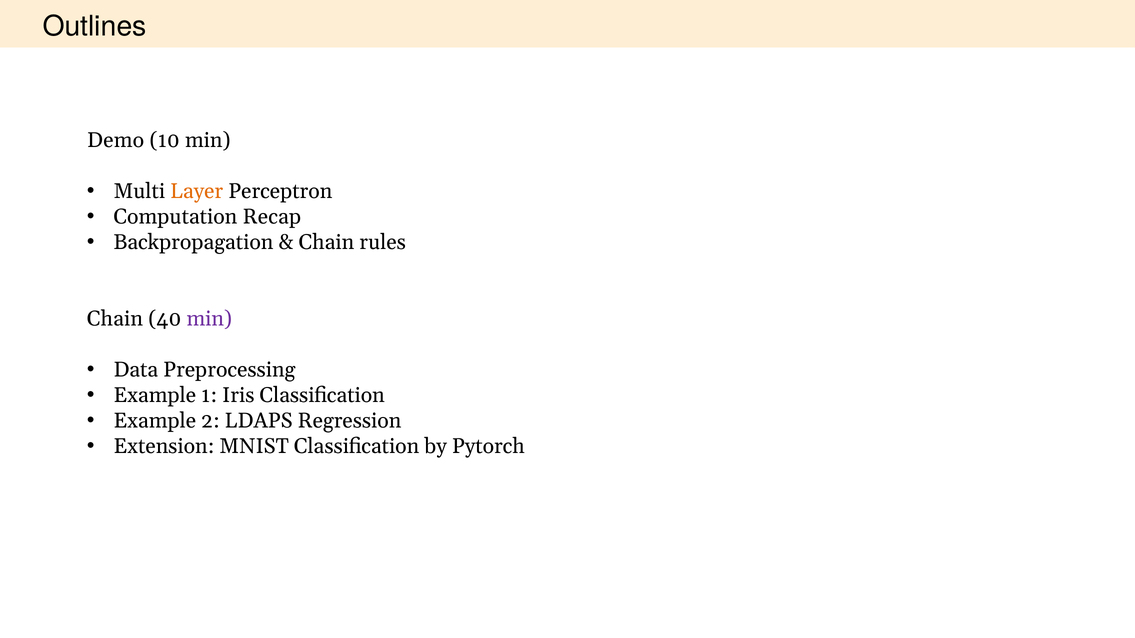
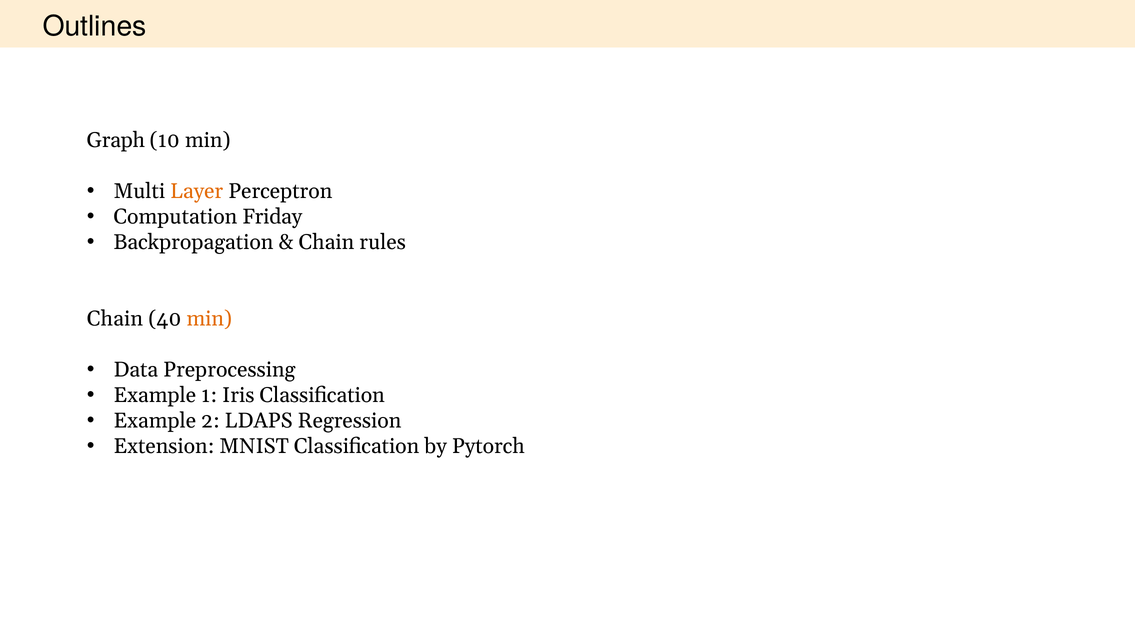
Demo: Demo -> Graph (116, 140)
Recap: Recap -> Friday (272, 217)
min colour: purple -> orange (209, 319)
